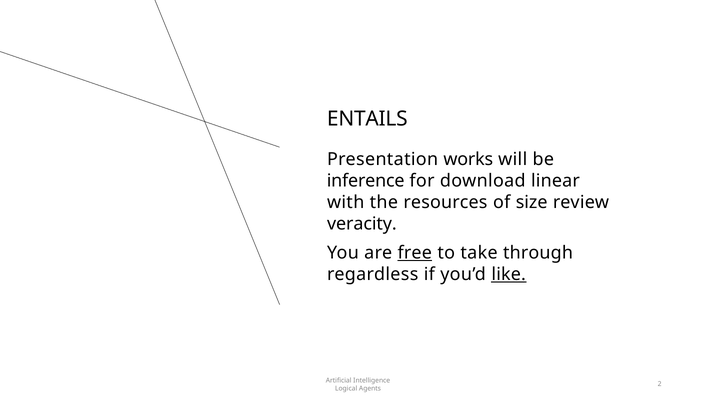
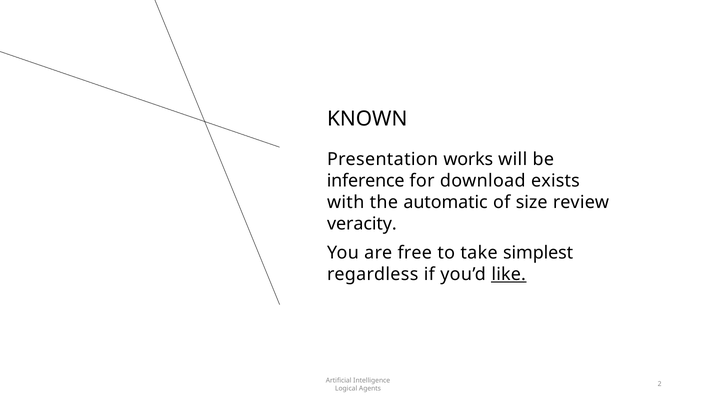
ENTAILS: ENTAILS -> KNOWN (367, 119)
linear: linear -> exists (555, 181)
resources: resources -> automatic (446, 202)
free underline: present -> none (415, 253)
through: through -> simplest (538, 253)
